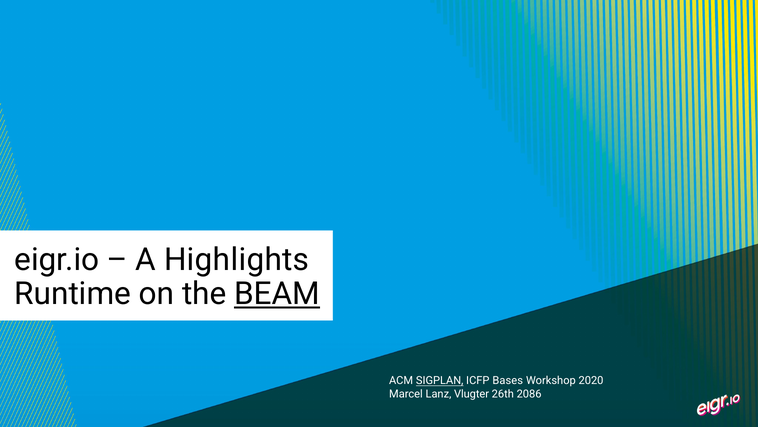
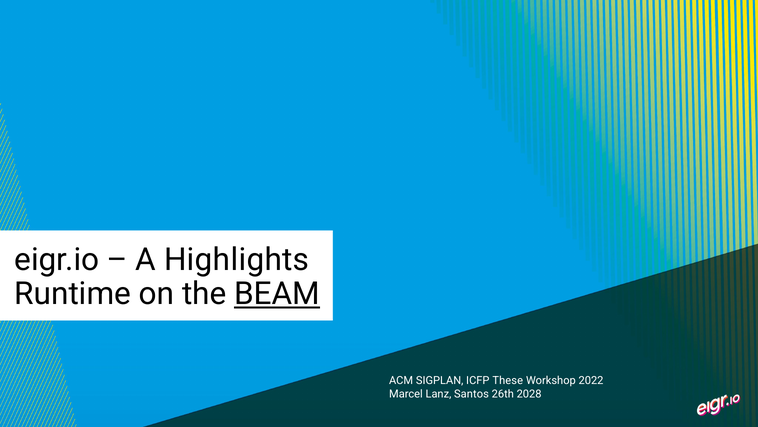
SIGPLAN underline: present -> none (440, 380)
Bases: Bases -> These (508, 380)
2020: 2020 -> 2022 (591, 380)
Vlugter: Vlugter -> Santos (471, 394)
2086: 2086 -> 2028 (529, 394)
